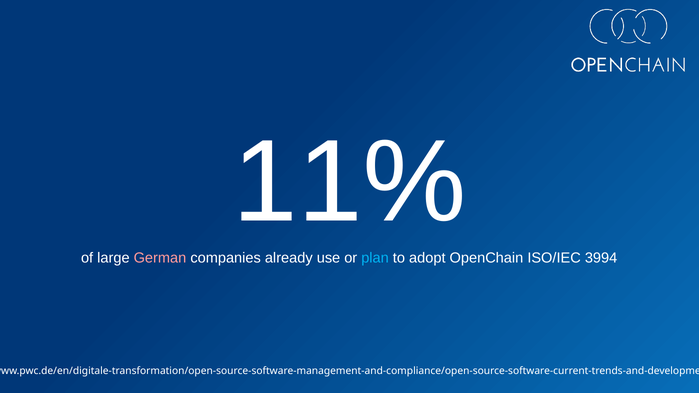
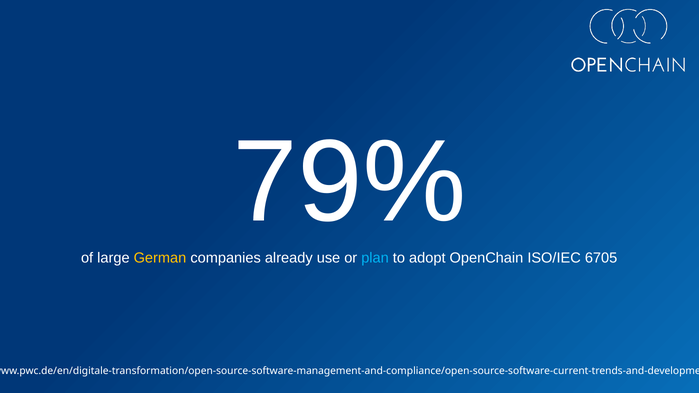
11%: 11% -> 79% (350, 182)
German colour: pink -> yellow (160, 258)
3994: 3994 -> 6705 (601, 258)
